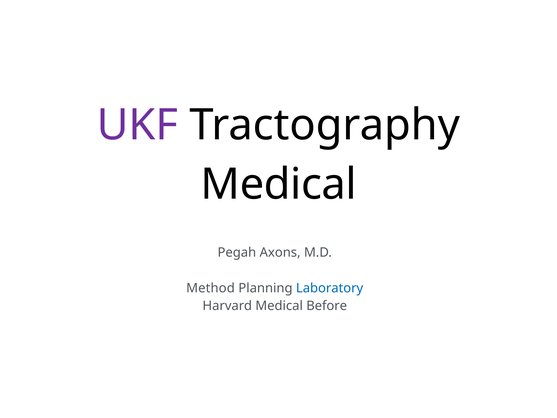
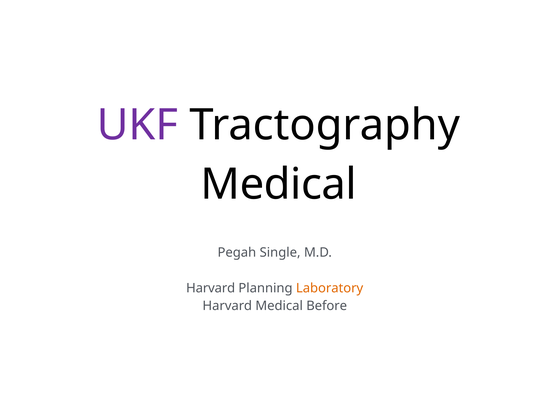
Axons: Axons -> Single (280, 252)
Method: Method -> Harvard (211, 288)
Laboratory colour: blue -> orange (330, 288)
